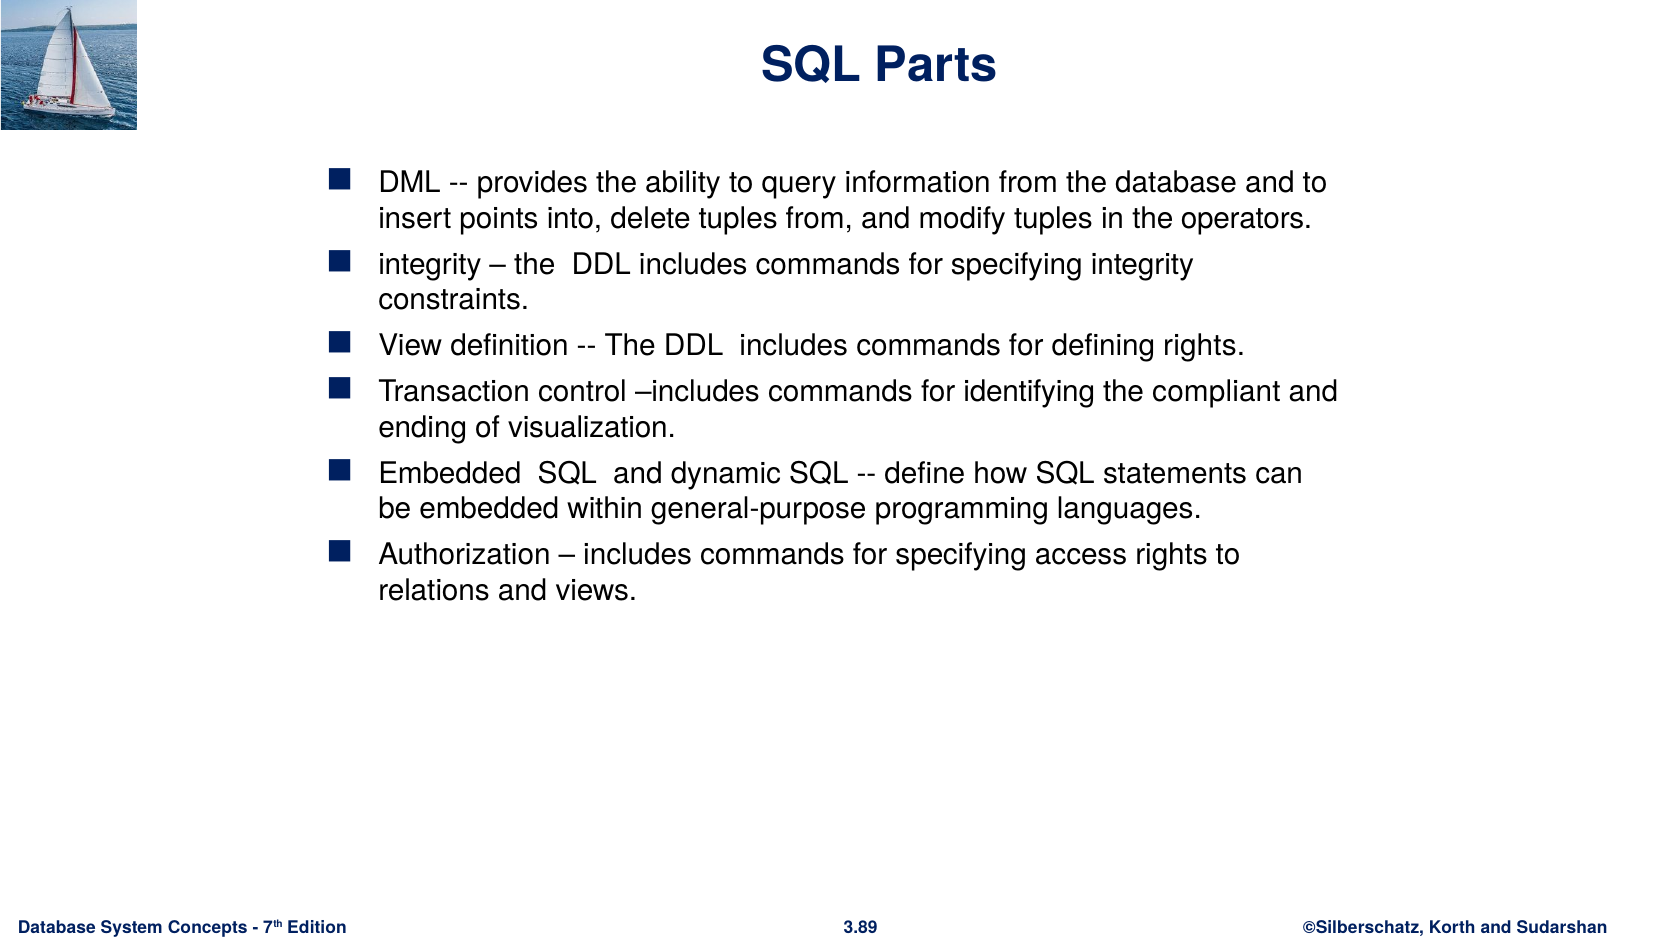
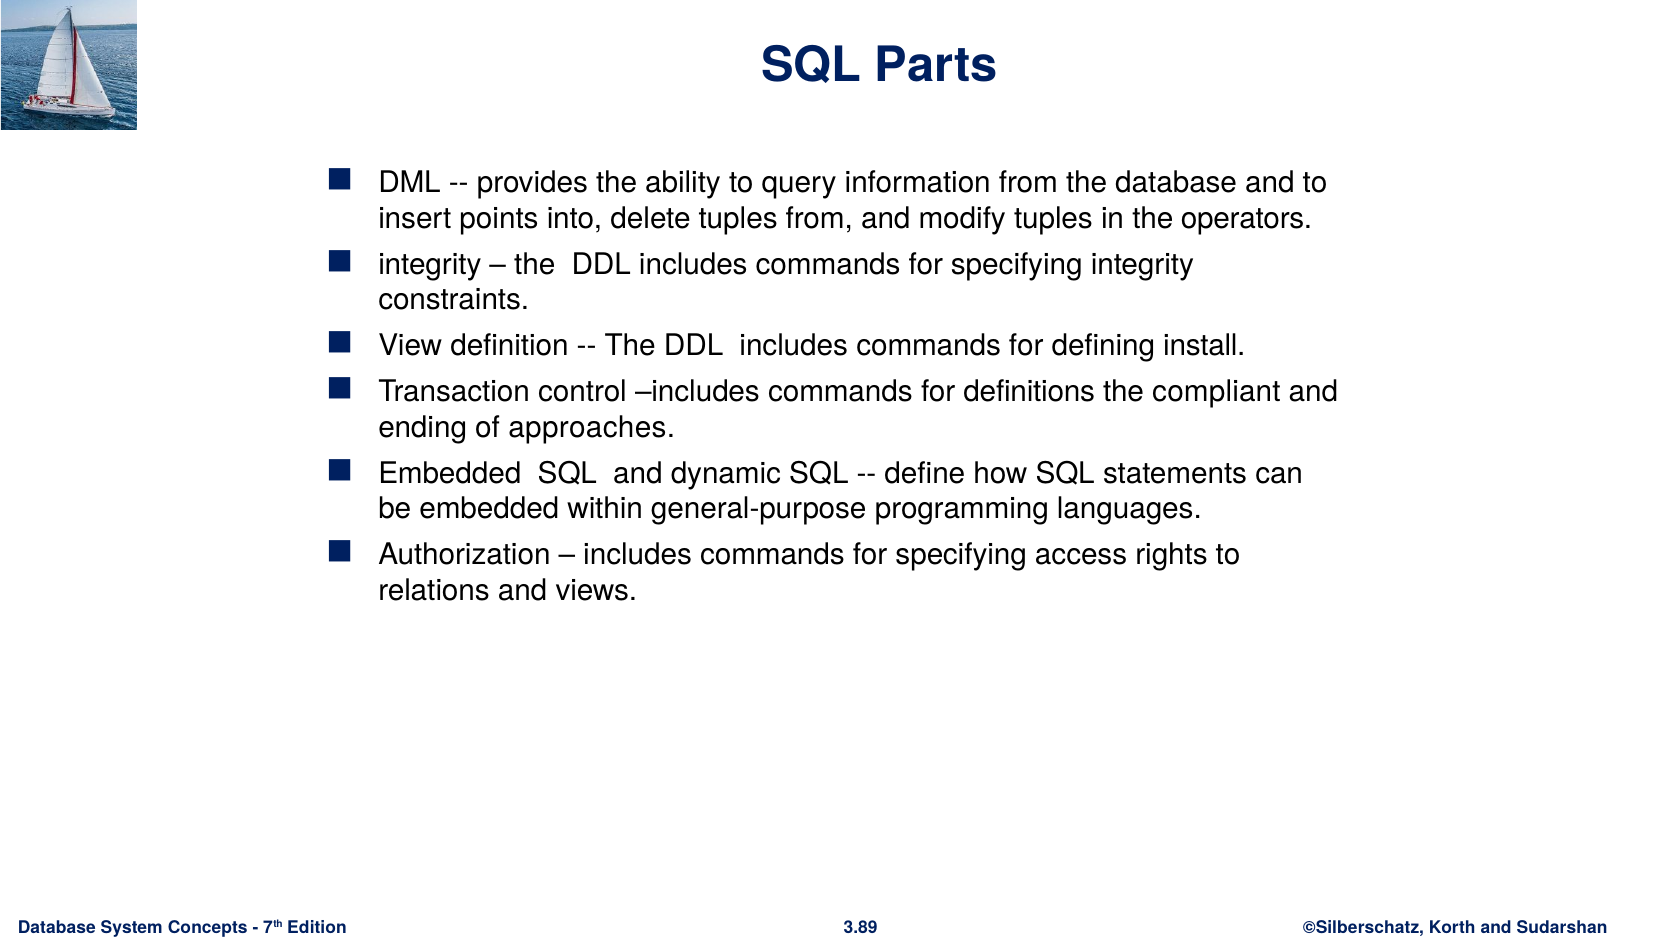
defining rights: rights -> install (1204, 346)
identifying: identifying -> definitions (1029, 392)
visualization: visualization -> approaches (592, 427)
